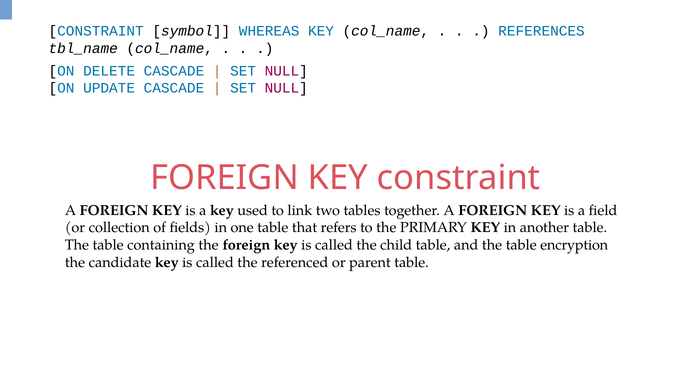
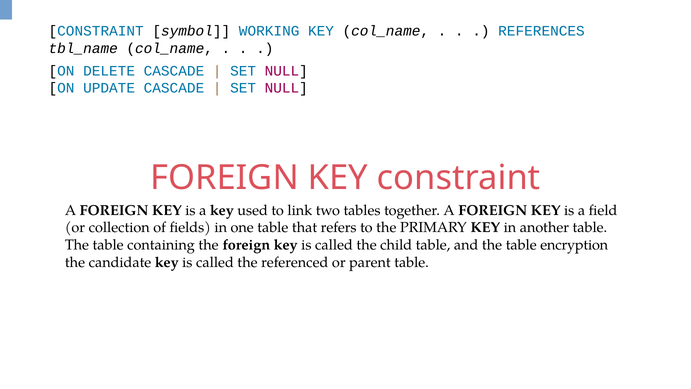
WHEREAS: WHEREAS -> WORKING (269, 31)
